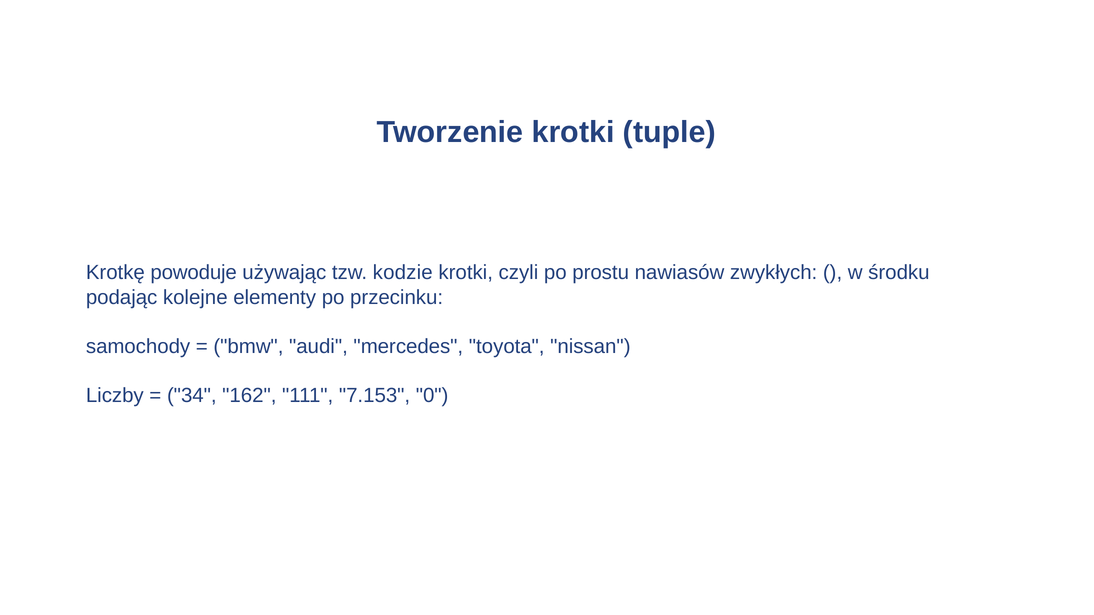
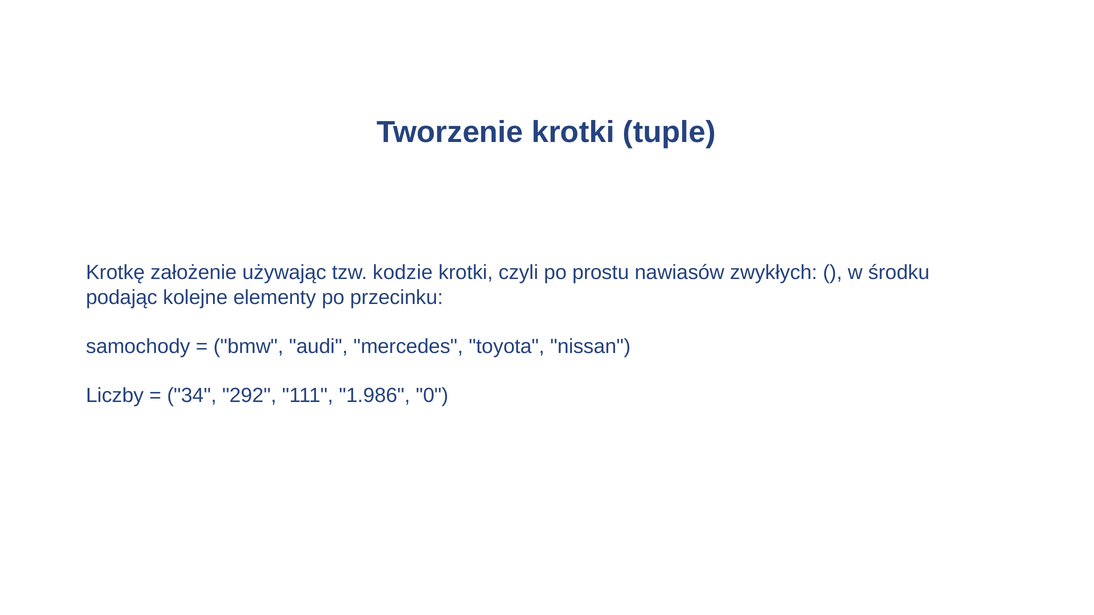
powoduje: powoduje -> założenie (194, 273)
162: 162 -> 292 (249, 396)
7.153: 7.153 -> 1.986 (375, 396)
